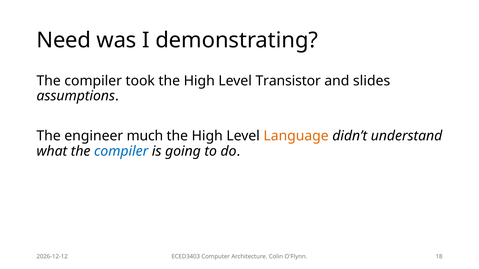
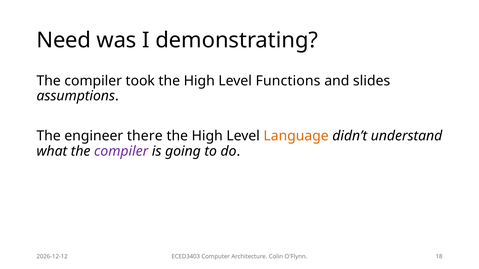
Transistor: Transistor -> Functions (288, 81)
much: much -> there (145, 136)
compiler colour: blue -> purple (121, 151)
